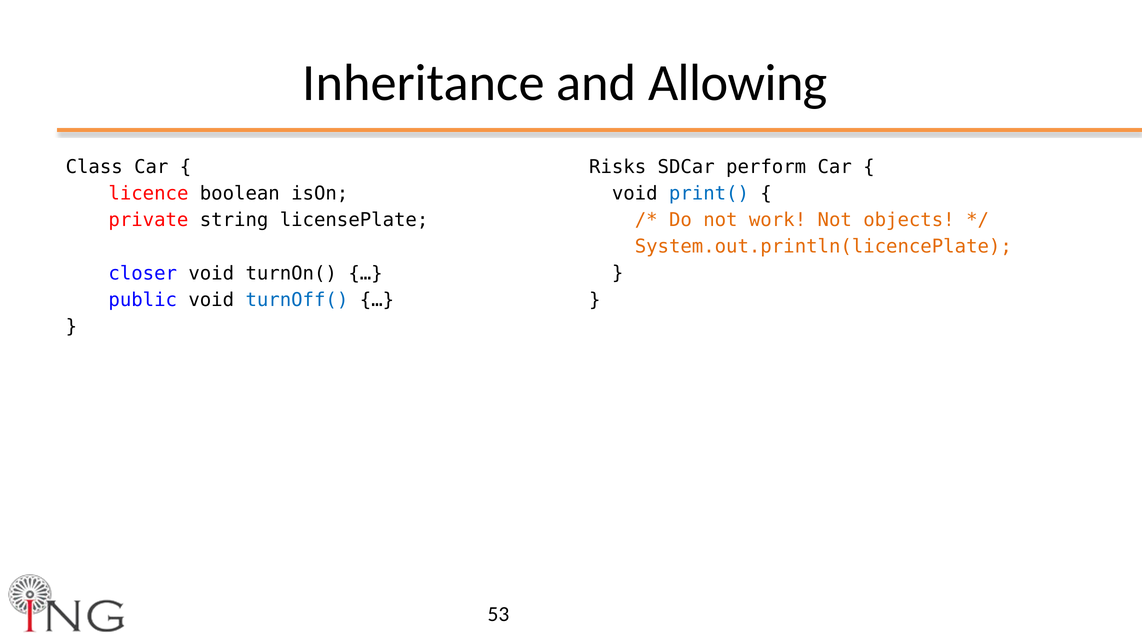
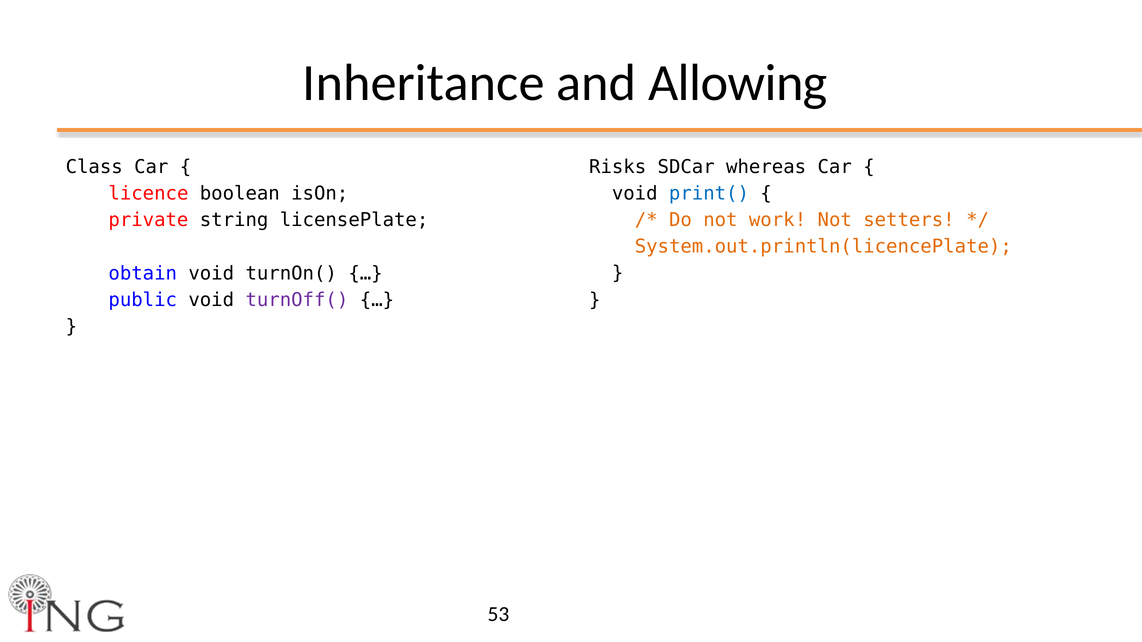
perform: perform -> whereas (766, 167)
objects: objects -> setters (909, 220)
closer: closer -> obtain (143, 273)
turnOff( colour: blue -> purple (297, 300)
